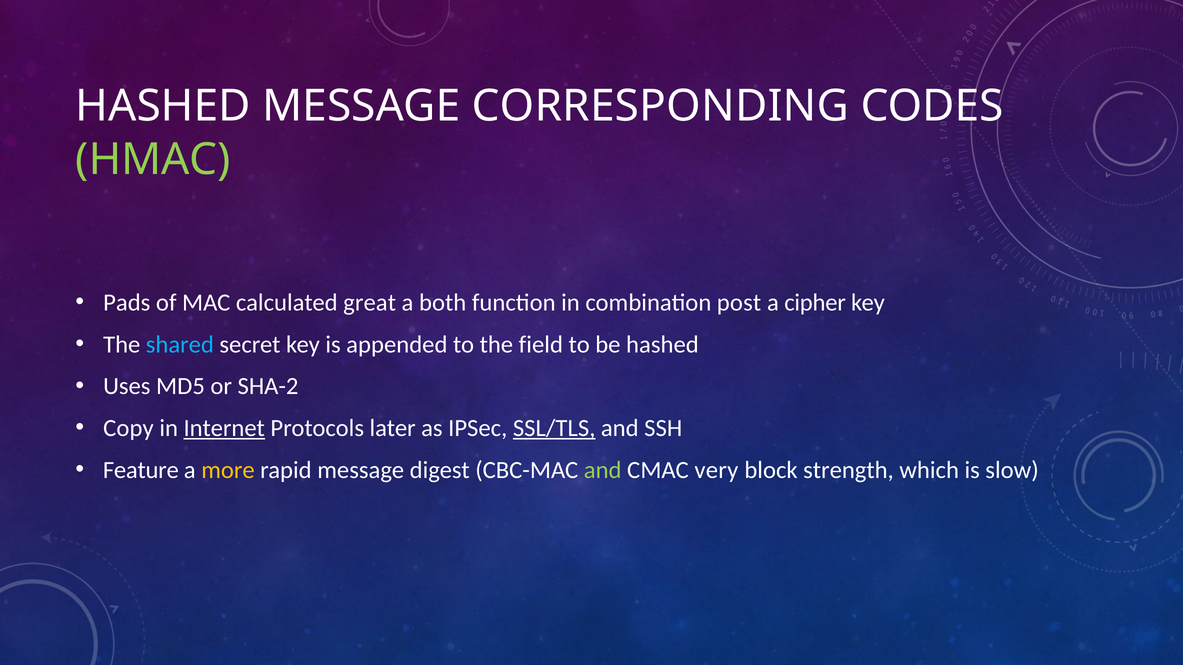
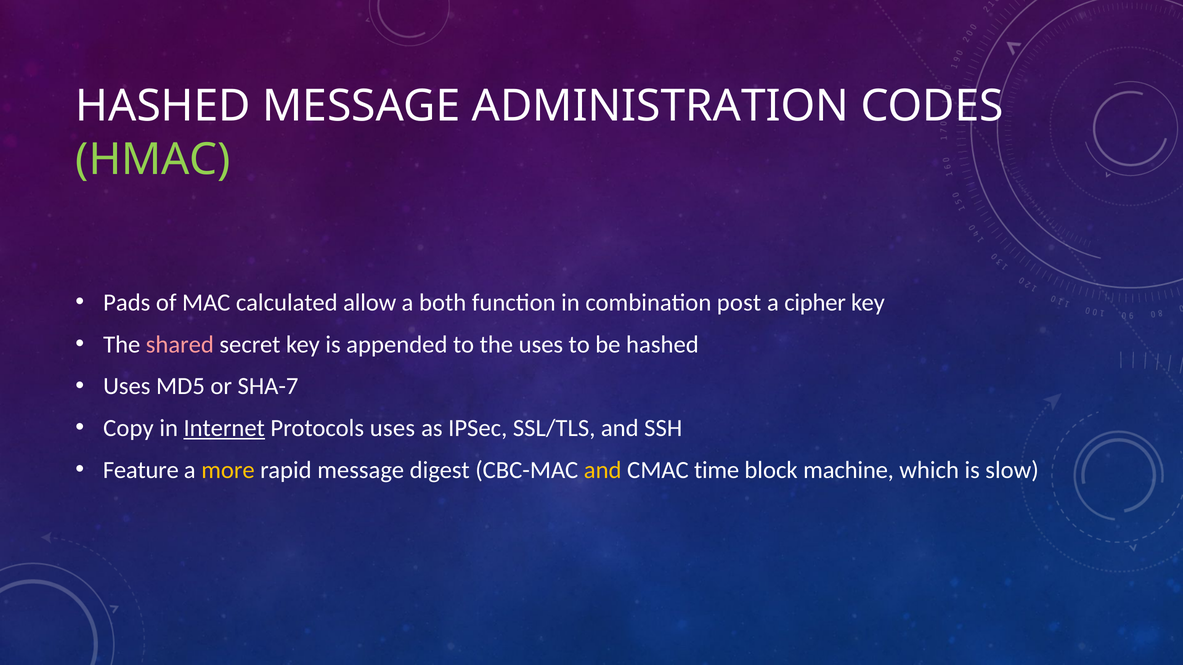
CORRESPONDING: CORRESPONDING -> ADMINISTRATION (660, 106)
great: great -> allow (370, 303)
shared colour: light blue -> pink (180, 345)
the field: field -> uses (541, 345)
SHA-2: SHA-2 -> SHA-7 (268, 387)
Protocols later: later -> uses (392, 429)
SSL/TLS underline: present -> none (554, 429)
and colour: light green -> yellow (603, 470)
very: very -> time (717, 470)
strength: strength -> machine (849, 470)
